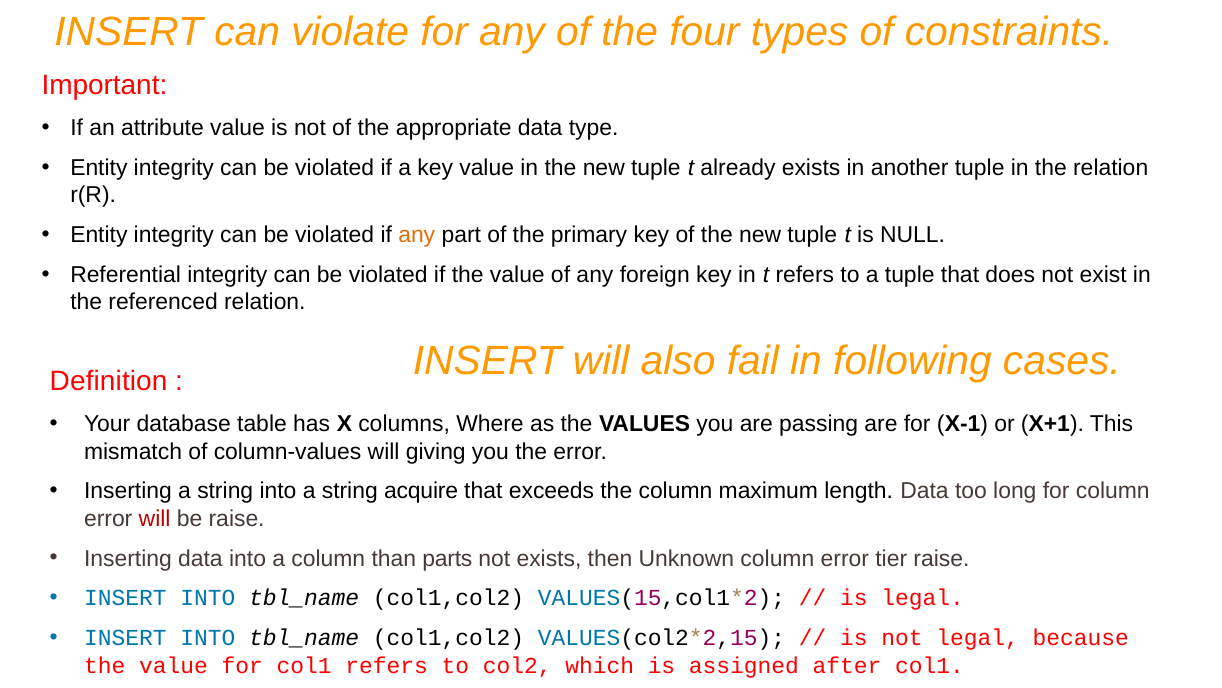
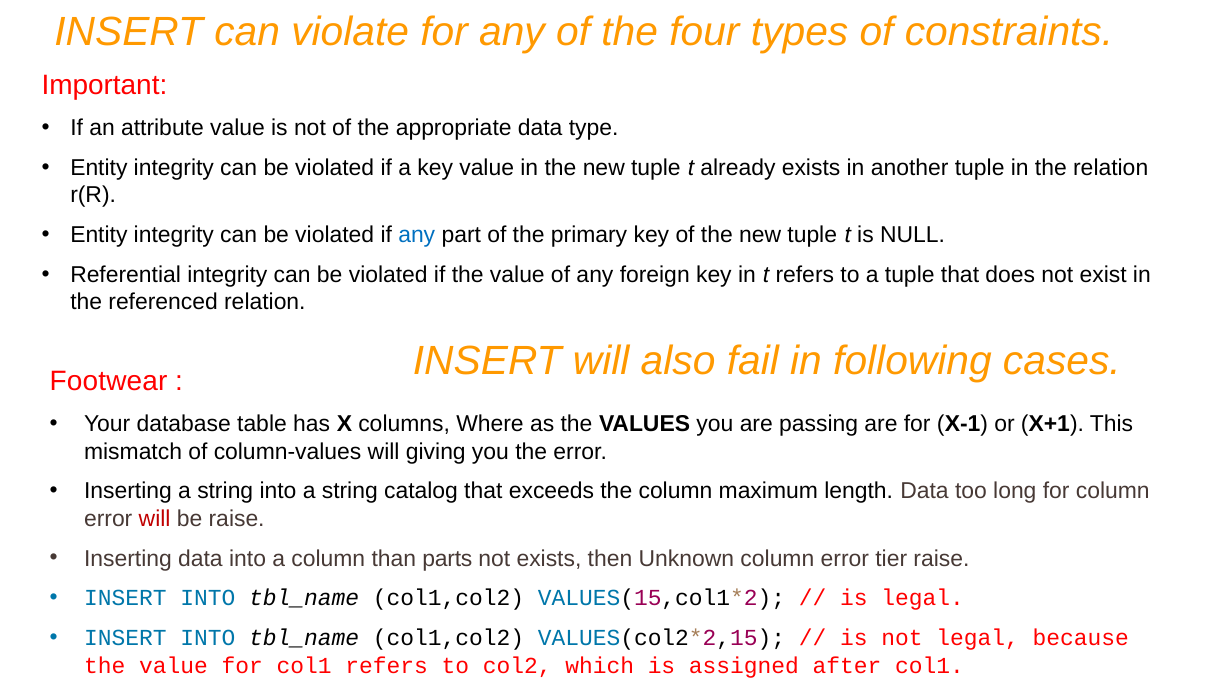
any colour: orange -> blue (417, 235)
Definition: Definition -> Footwear (109, 381)
acquire: acquire -> catalog (421, 491)
